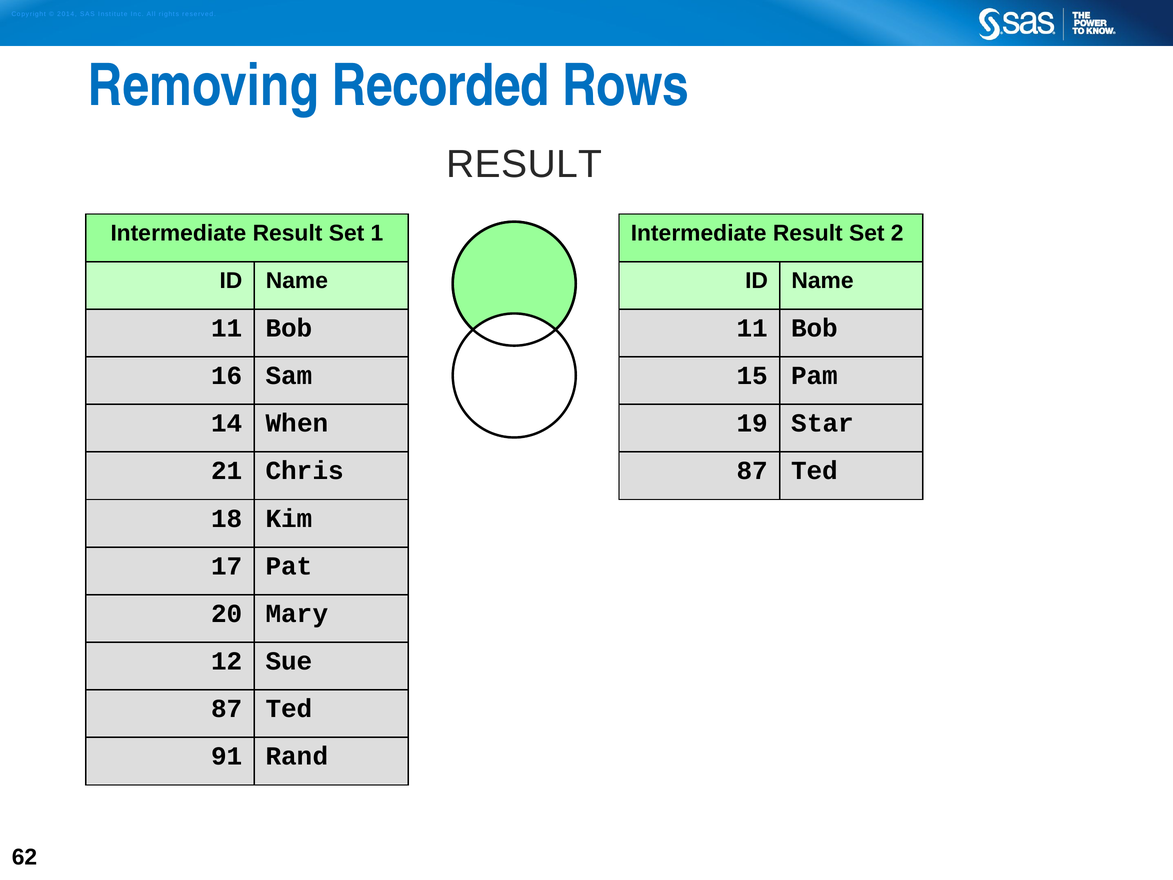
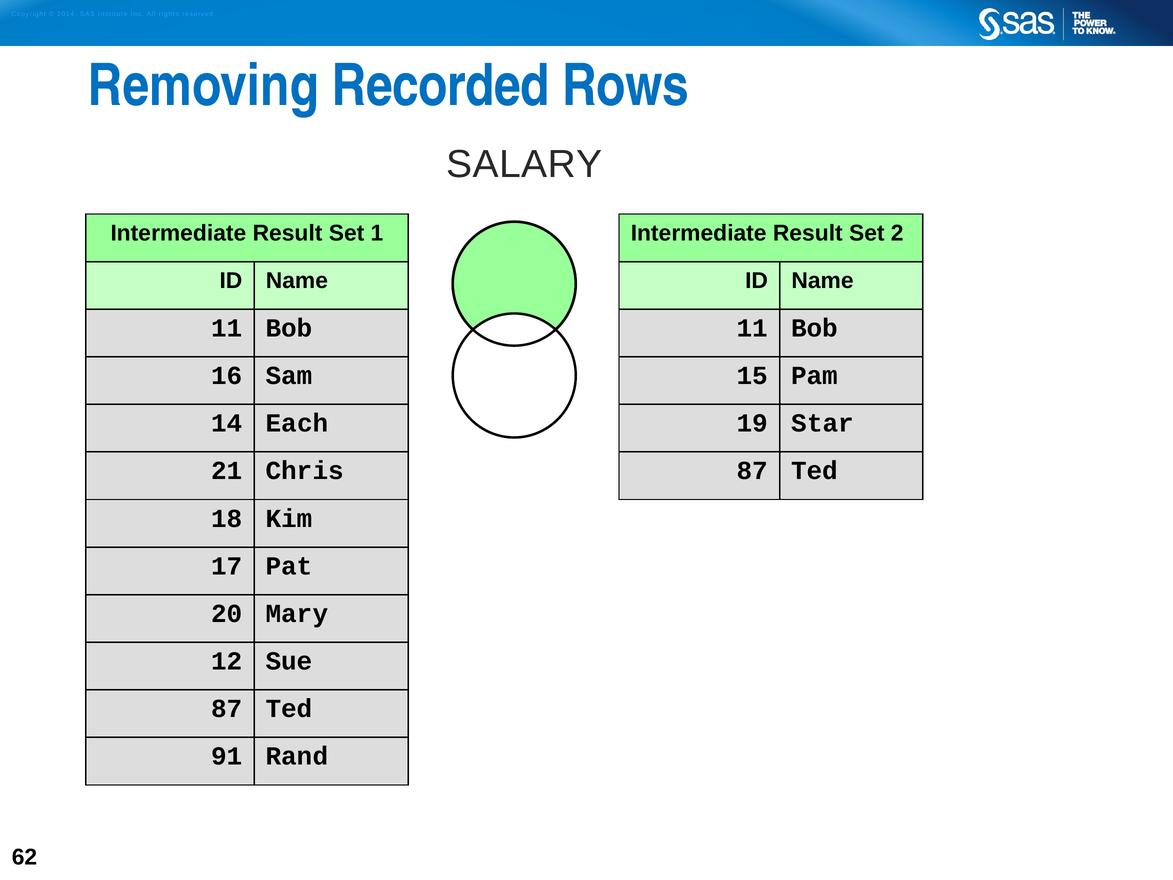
RESULT: RESULT -> SALARY (524, 164)
When: When -> Each (297, 423)
